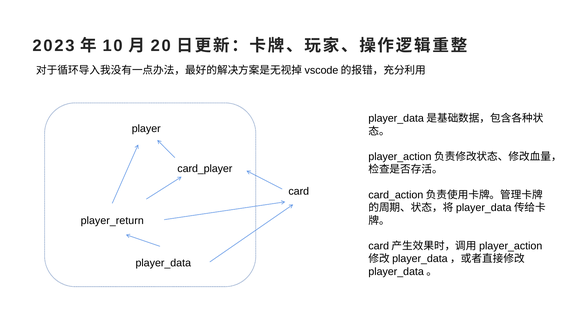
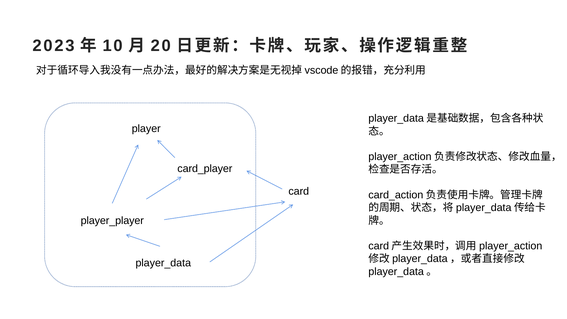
player_return: player_return -> player_player (112, 221)
